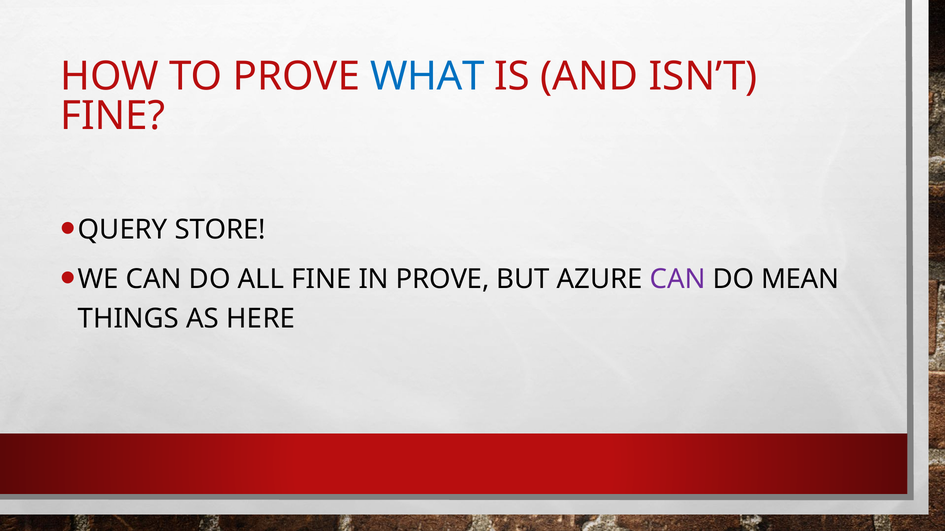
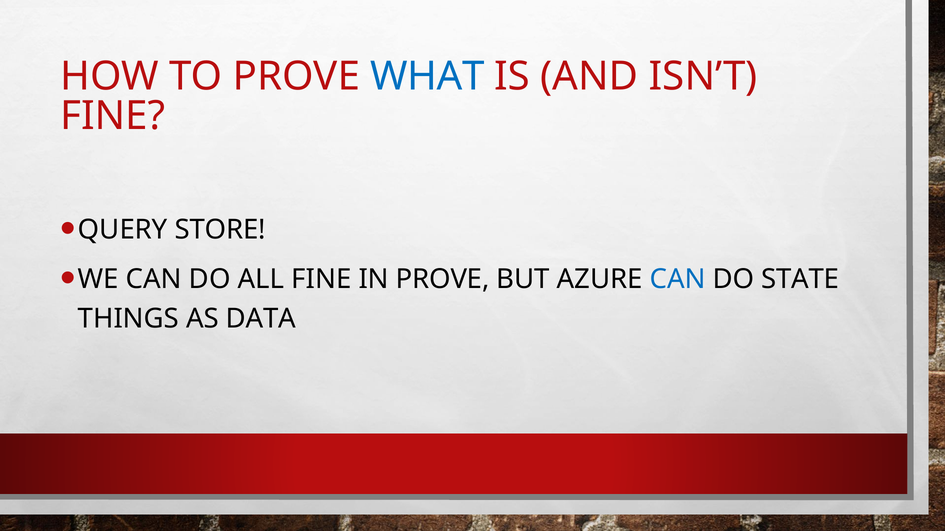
CAN colour: purple -> blue (678, 279)
MEAN: MEAN -> STATE (800, 279)
HERE: HERE -> DATA (261, 319)
